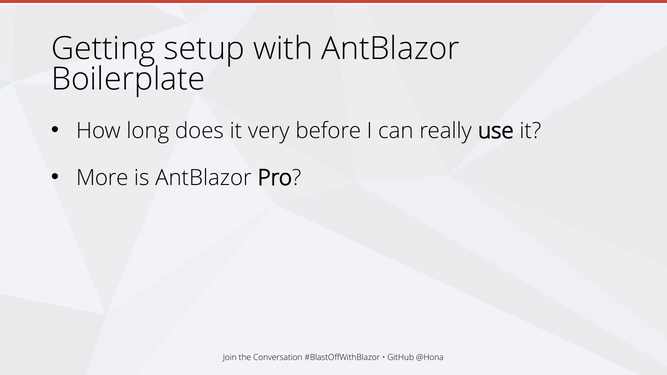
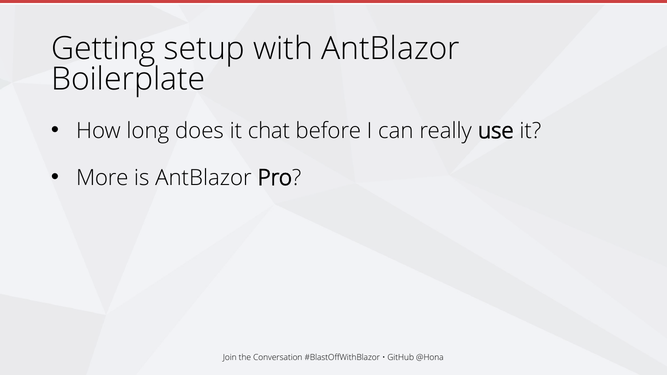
very: very -> chat (269, 131)
